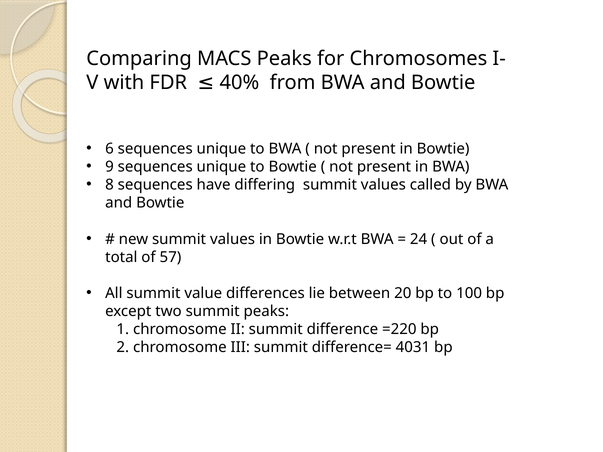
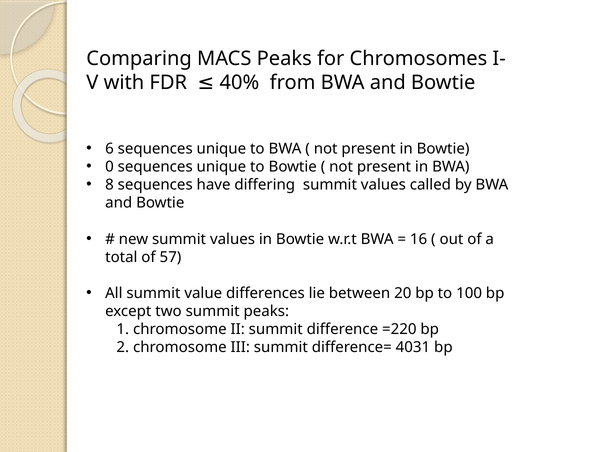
9: 9 -> 0 (110, 167)
24: 24 -> 16 (419, 239)
